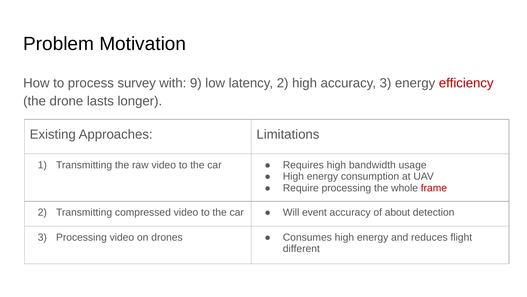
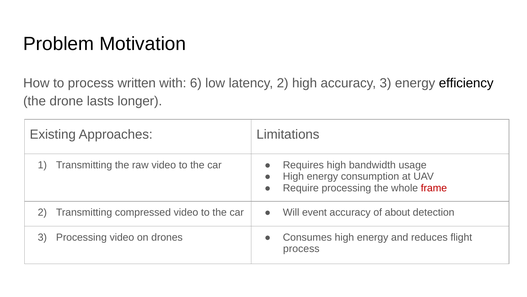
survey: survey -> written (137, 83)
9: 9 -> 6 (196, 83)
efficiency colour: red -> black (466, 83)
different: different -> process (301, 248)
